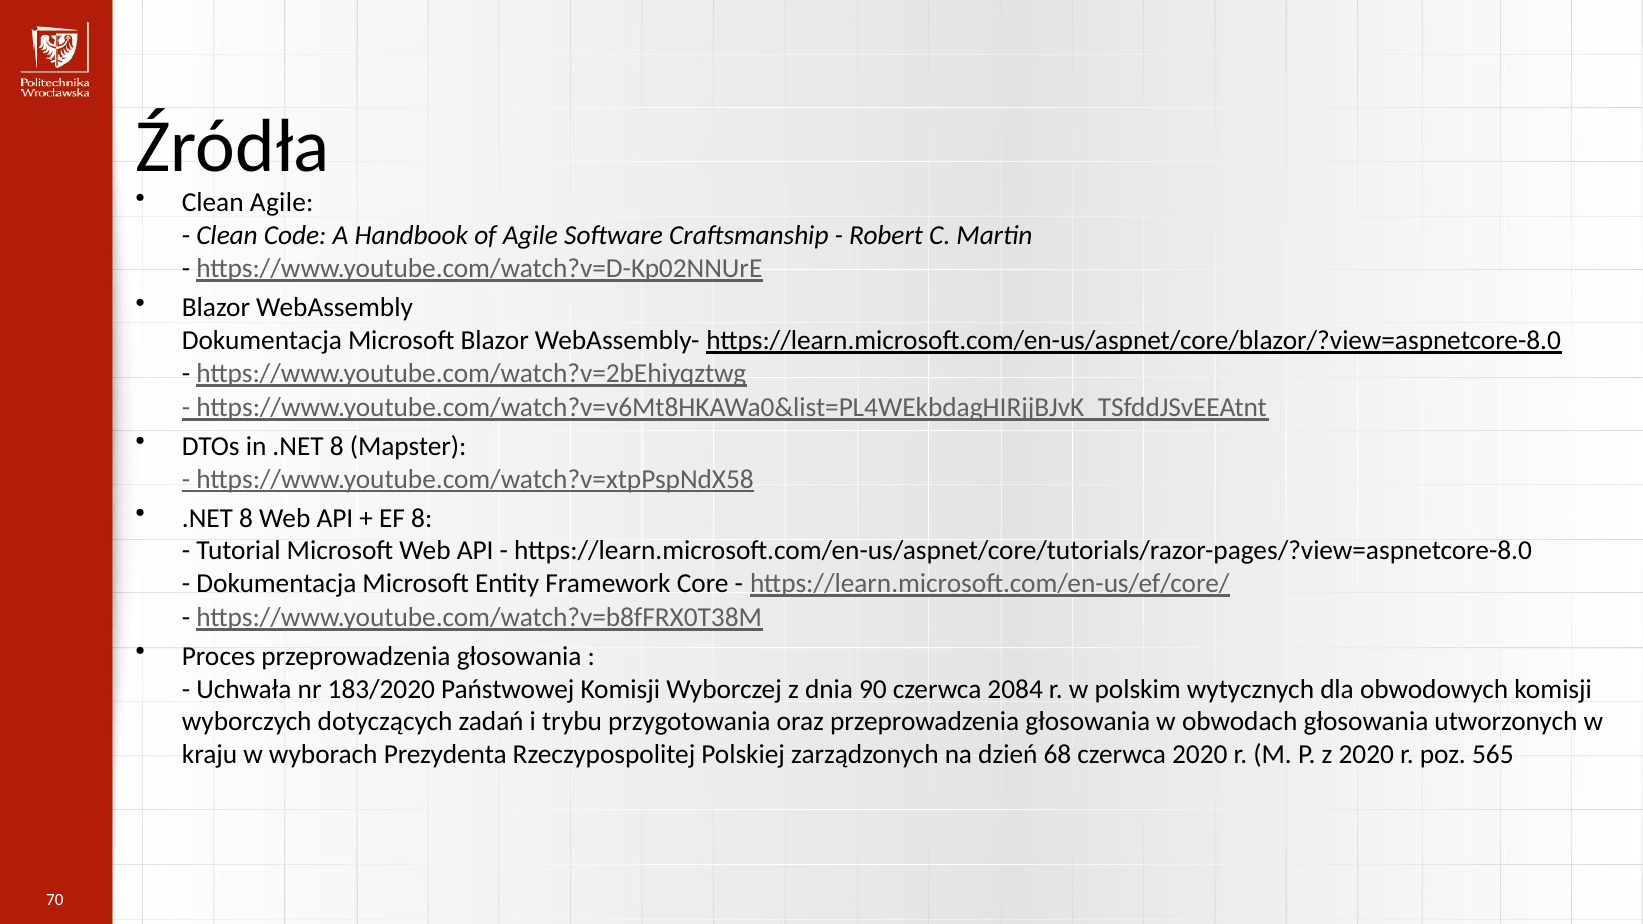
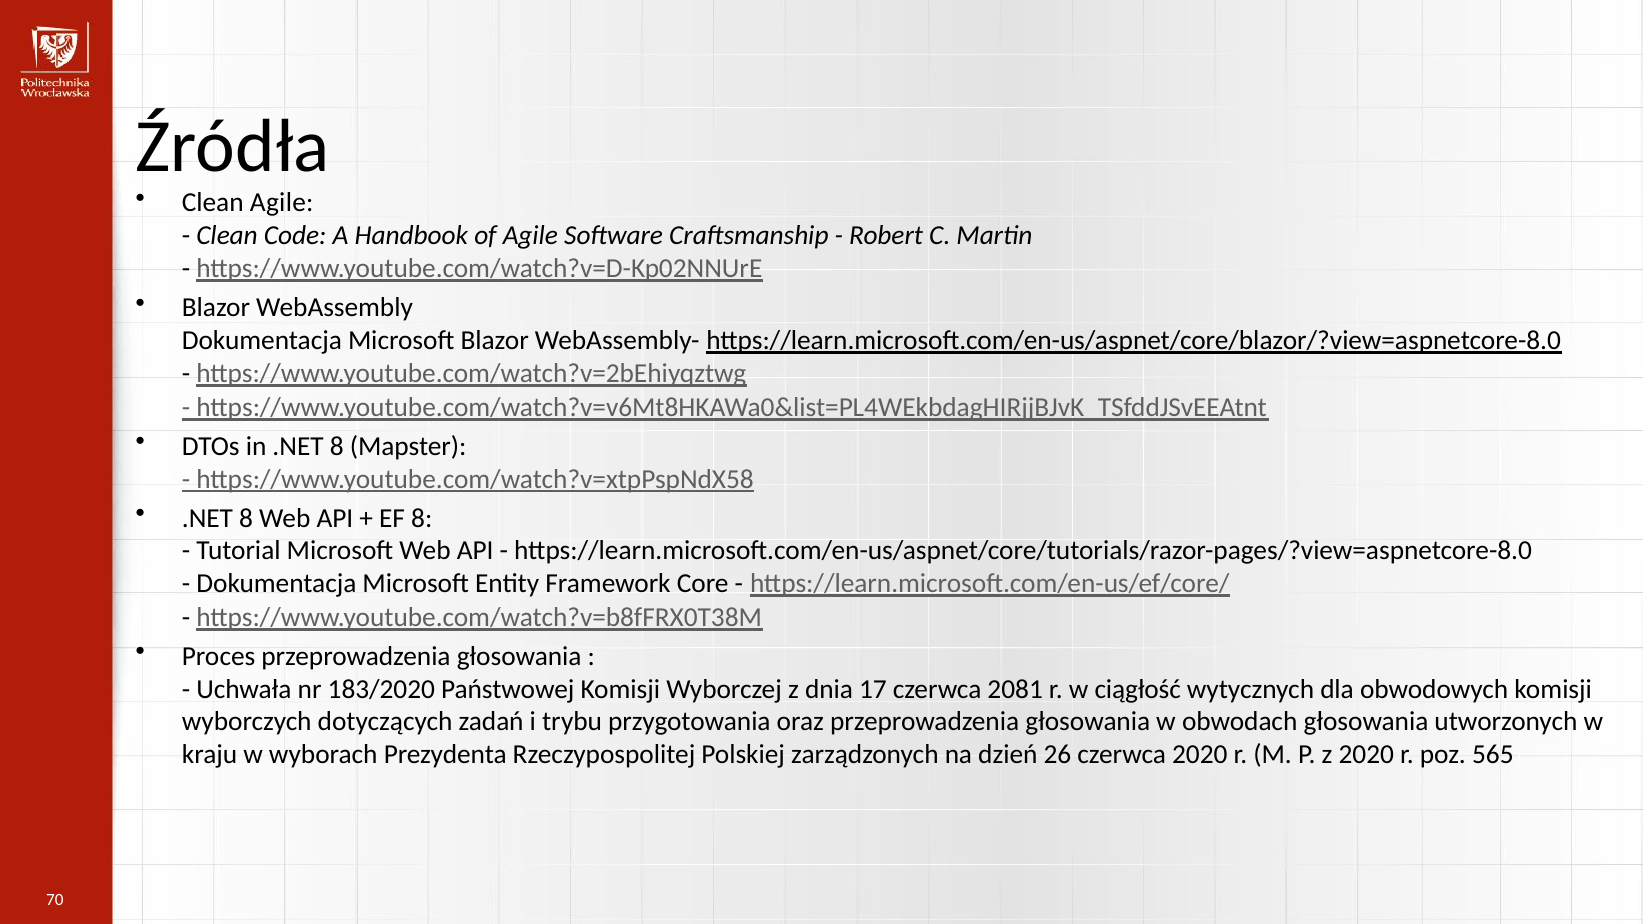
90: 90 -> 17 (873, 689)
2084: 2084 -> 2081 (1015, 689)
polskim: polskim -> ciągłość (1138, 689)
68: 68 -> 26 (1057, 755)
